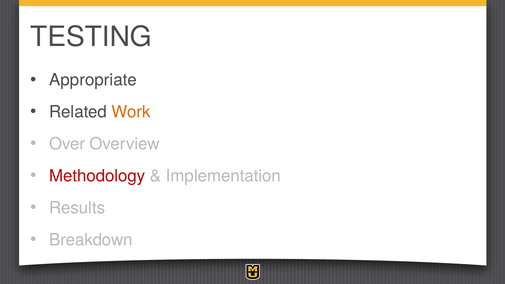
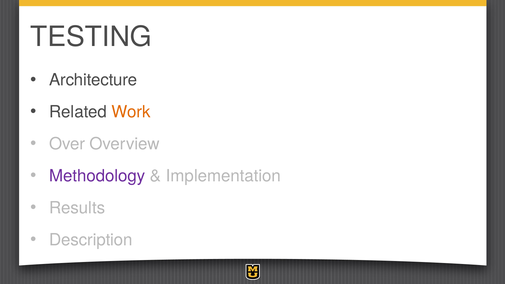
Appropriate: Appropriate -> Architecture (93, 80)
Methodology colour: red -> purple (97, 176)
Breakdown: Breakdown -> Description (91, 240)
